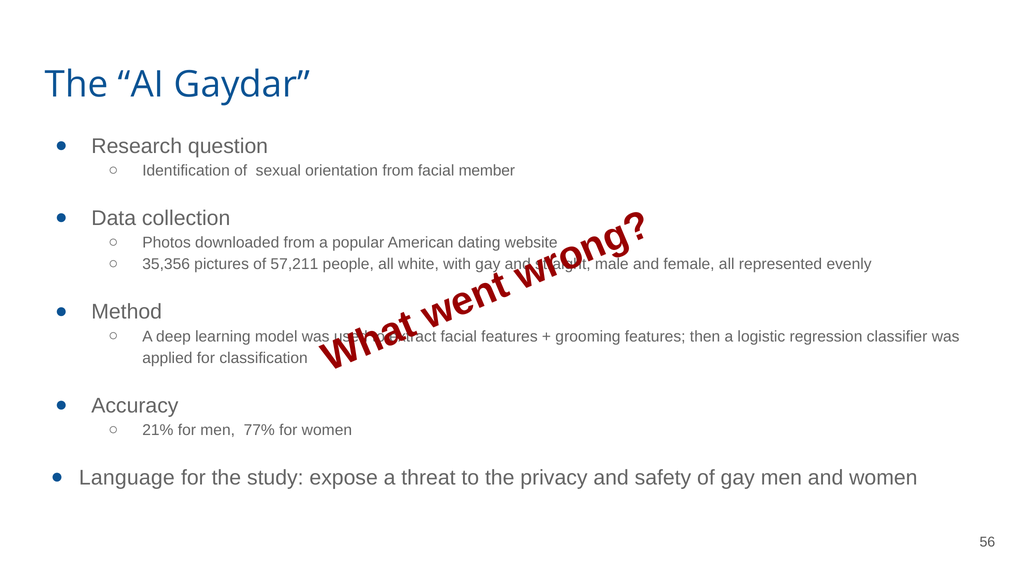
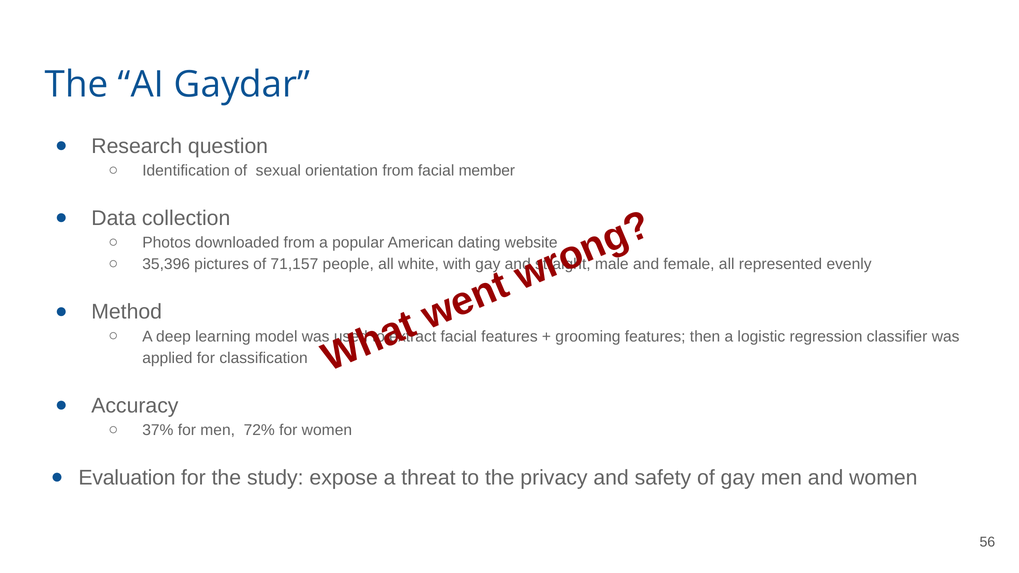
35,356: 35,356 -> 35,396 (166, 264)
57,211: 57,211 -> 71,157 (294, 264)
21%: 21% -> 37% (158, 430)
77%: 77% -> 72% (259, 430)
Language: Language -> Evaluation (127, 478)
